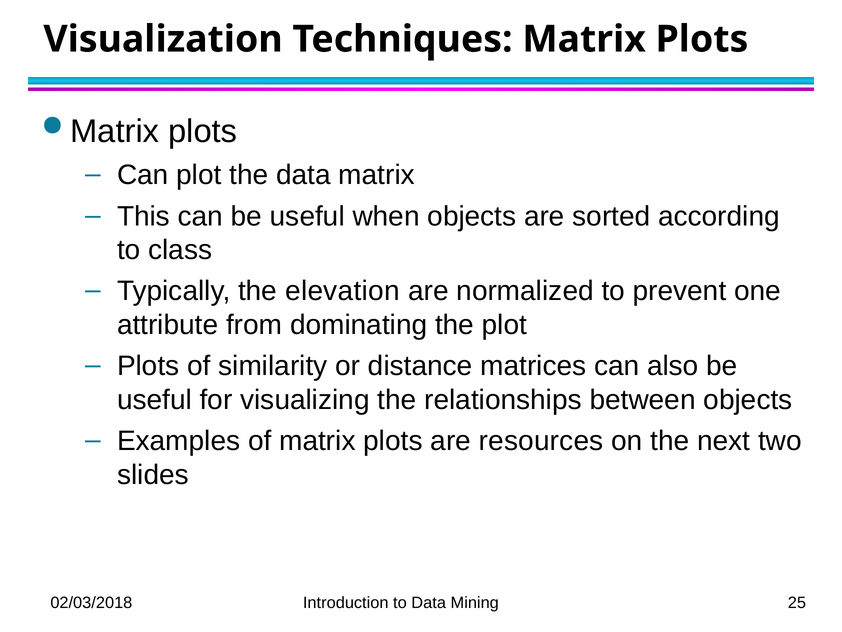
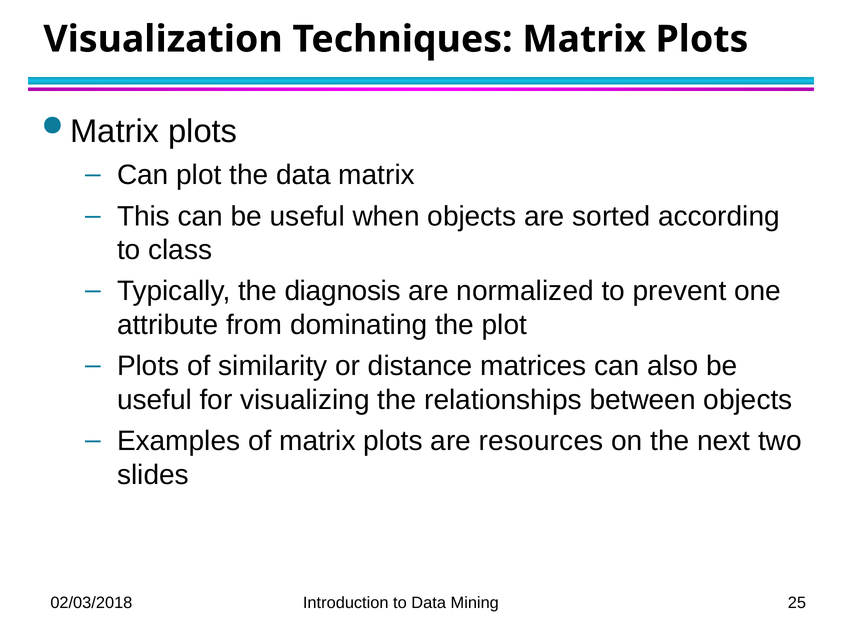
elevation: elevation -> diagnosis (343, 291)
